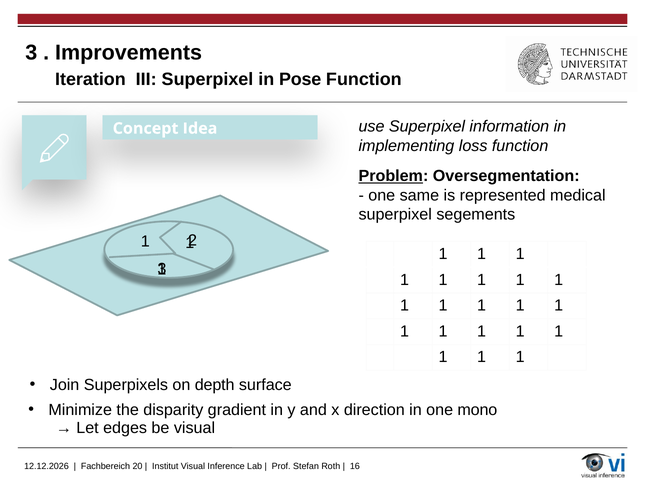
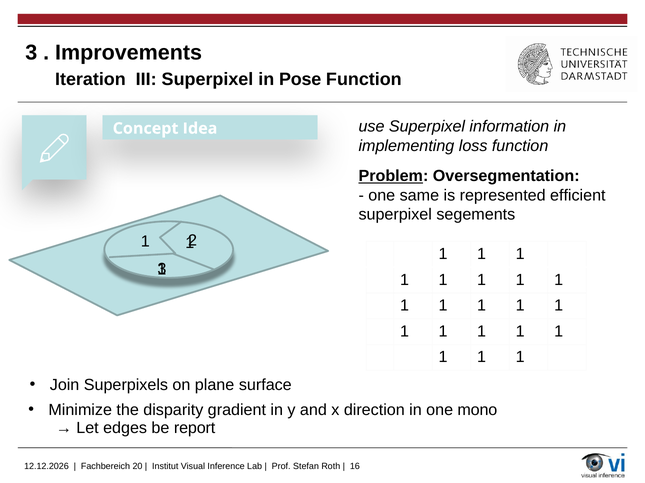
medical: medical -> efficient (578, 196)
depth: depth -> plane (215, 386)
be visual: visual -> report (195, 429)
